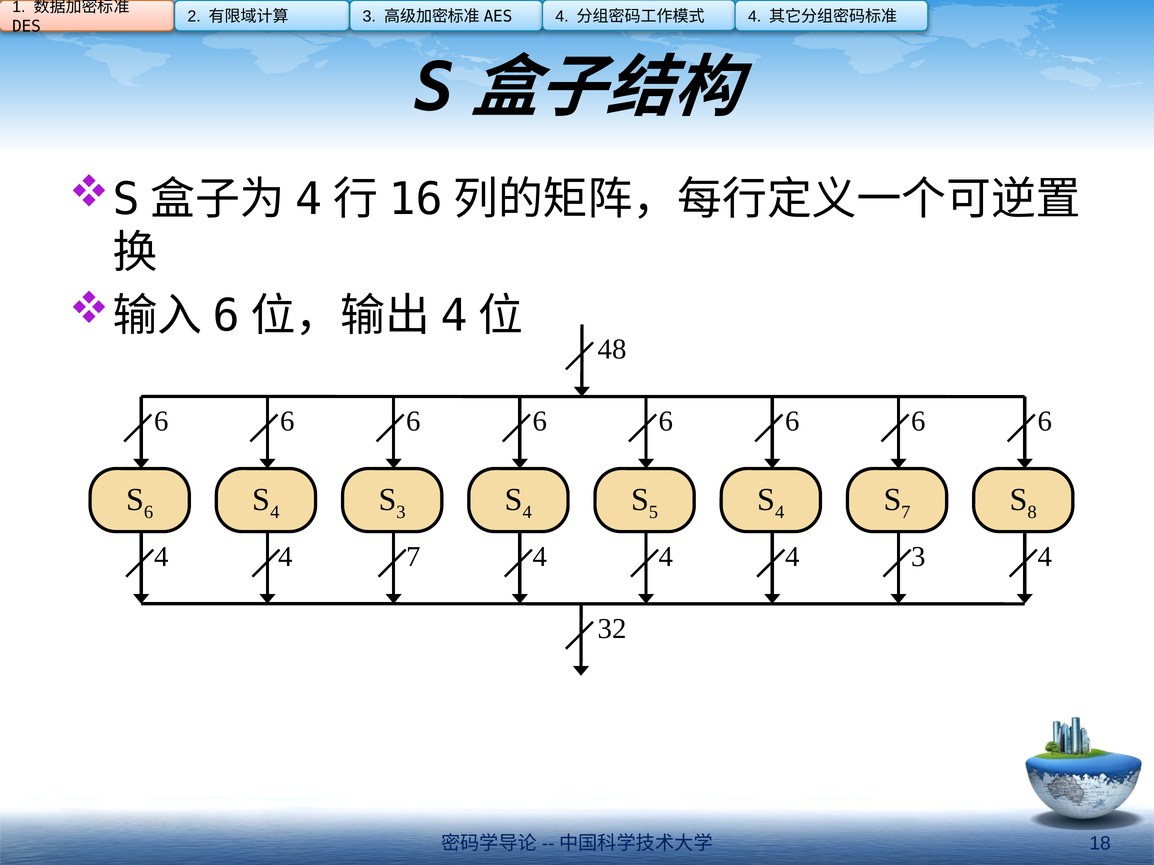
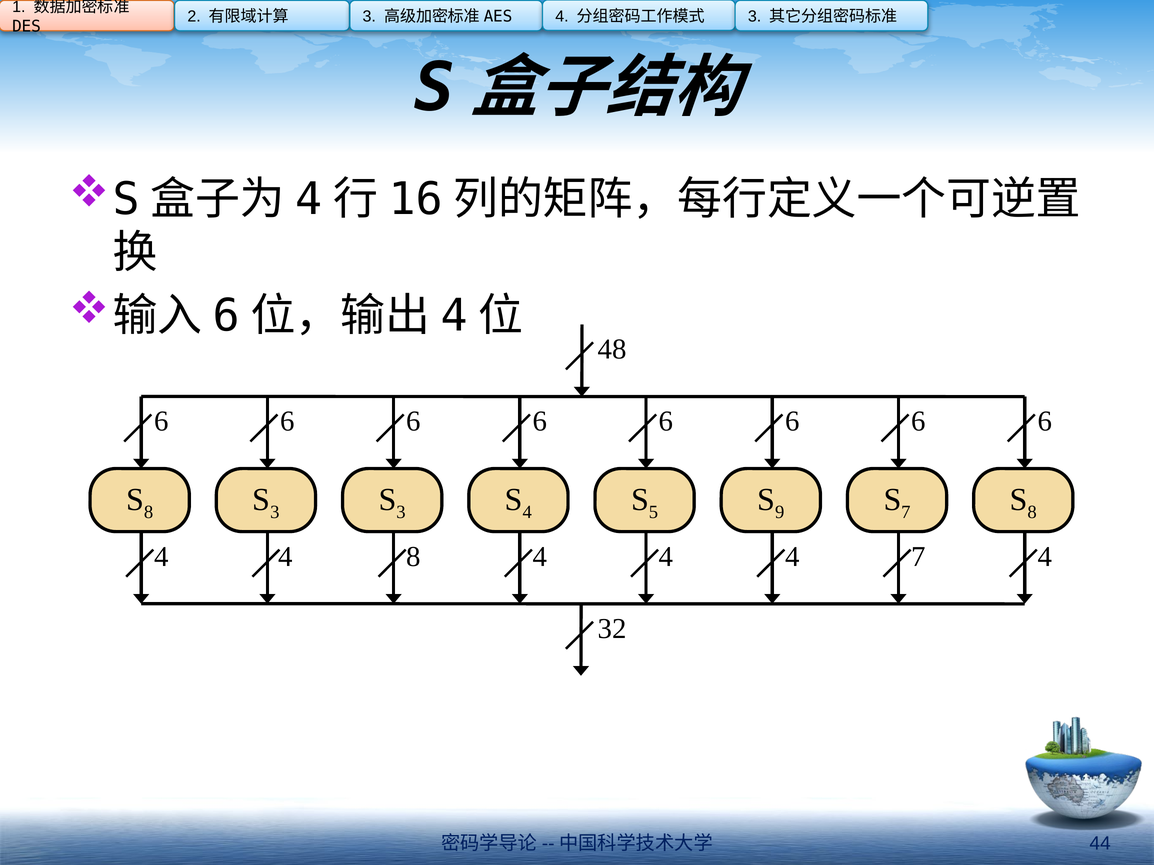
4: 4 -> 3 (755, 17)
6: 6 -> 8 (149, 512)
4: 4 -> 3 (275, 512)
4: 4 -> 9 (780, 512)
4 7: 7 -> 8 (414, 557)
4 3: 3 -> 7 (919, 557)
18: 18 -> 44 (1100, 844)
